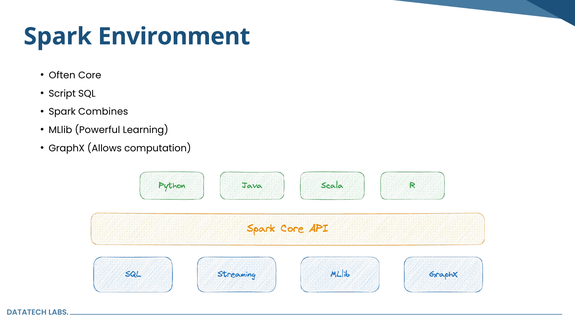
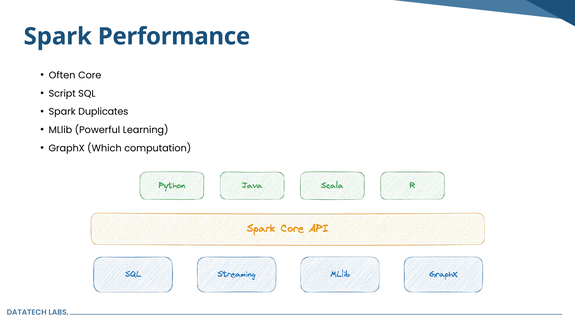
Environment: Environment -> Performance (174, 36)
Combines: Combines -> Duplicates (103, 112)
Allows: Allows -> Which (104, 148)
